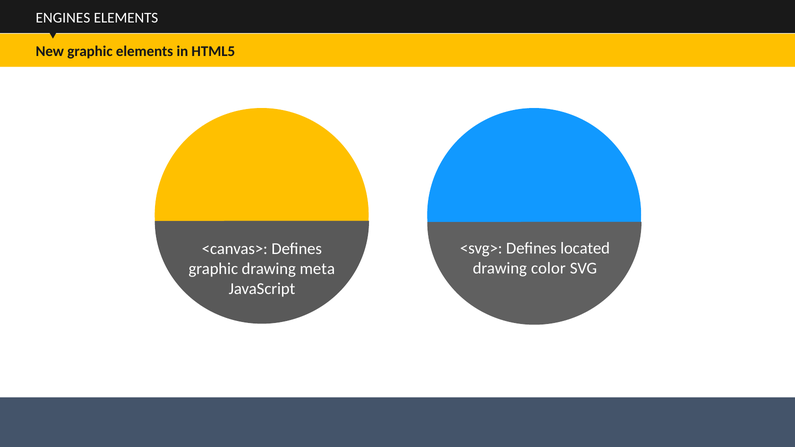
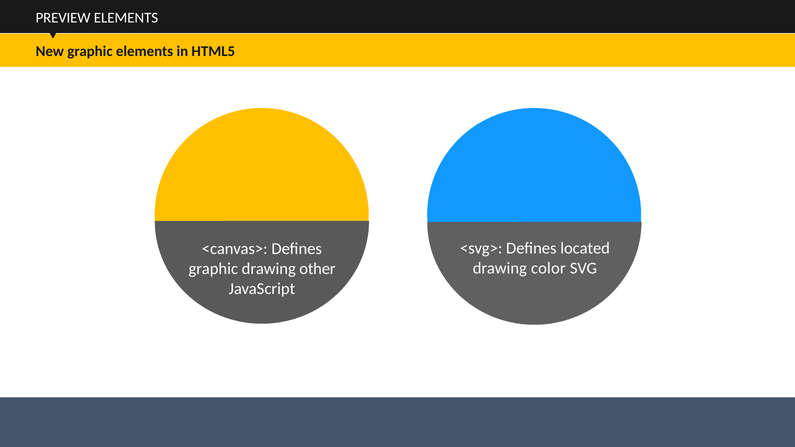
ENGINES: ENGINES -> PREVIEW (63, 18)
meta: meta -> other (317, 269)
